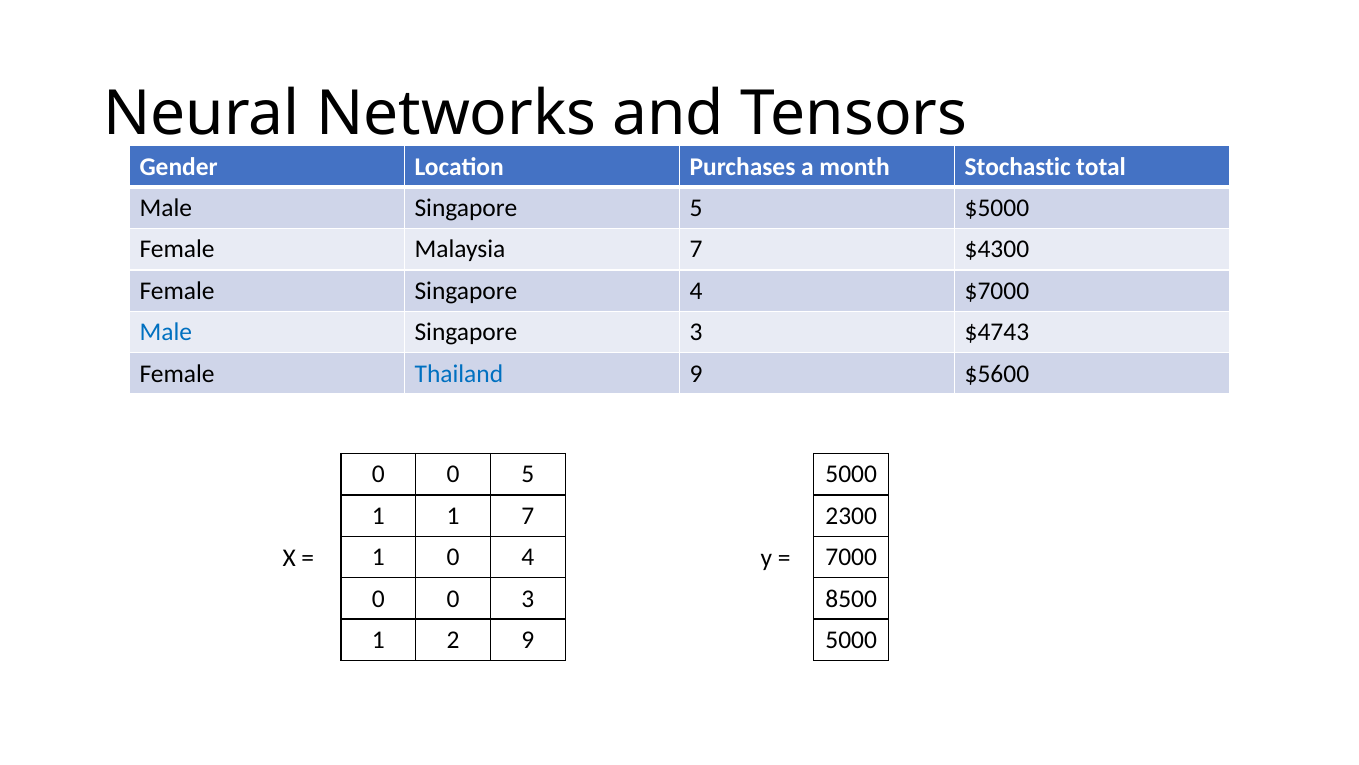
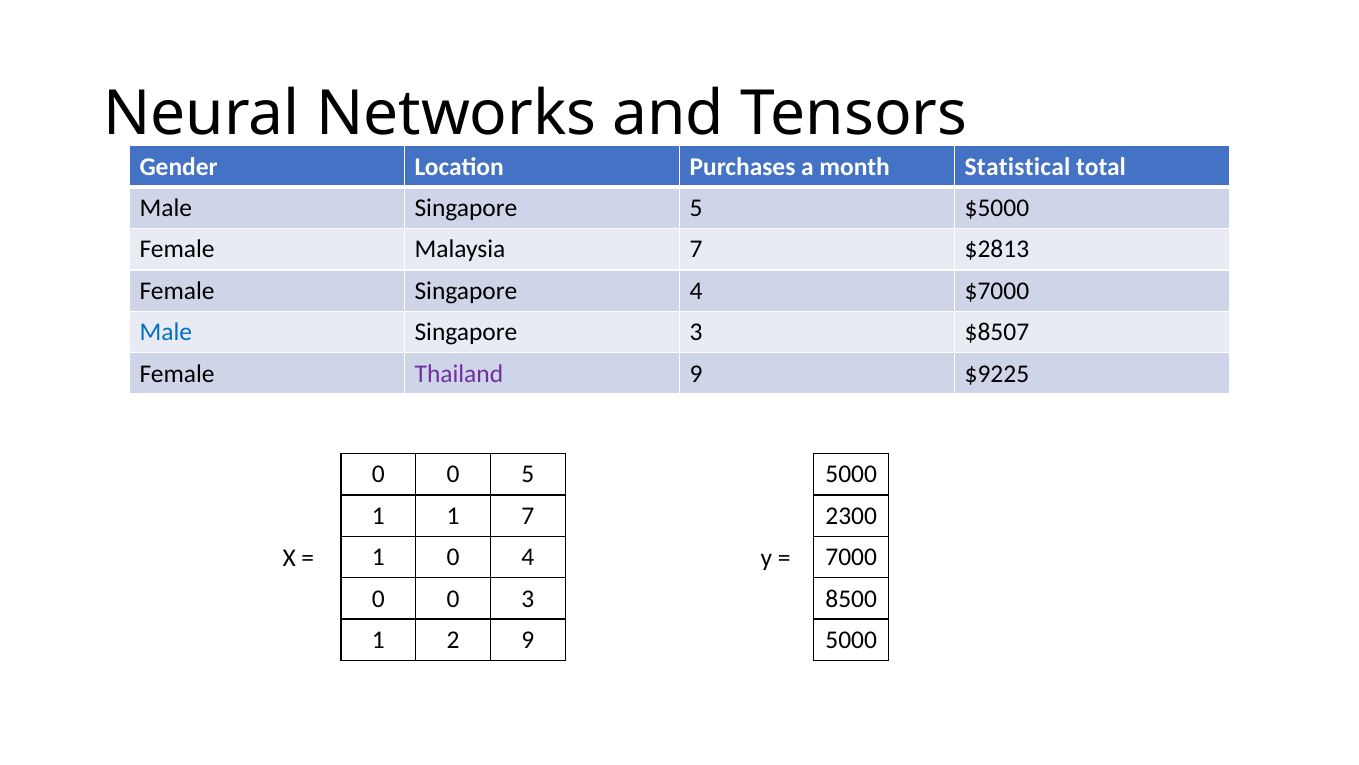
Stochastic: Stochastic -> Statistical (1018, 167)
$4300: $4300 -> $2813 (997, 249)
$4743: $4743 -> $8507 (997, 332)
Thailand colour: blue -> purple (459, 373)
$5600: $5600 -> $9225 (997, 373)
